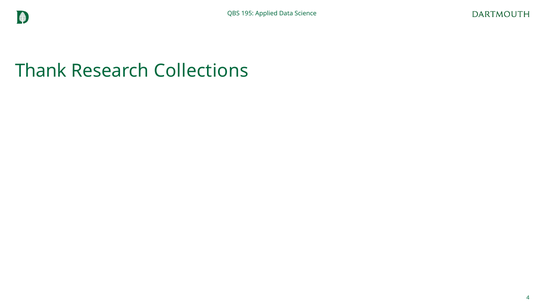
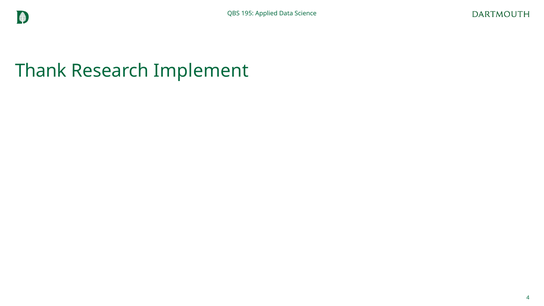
Collections: Collections -> Implement (201, 71)
